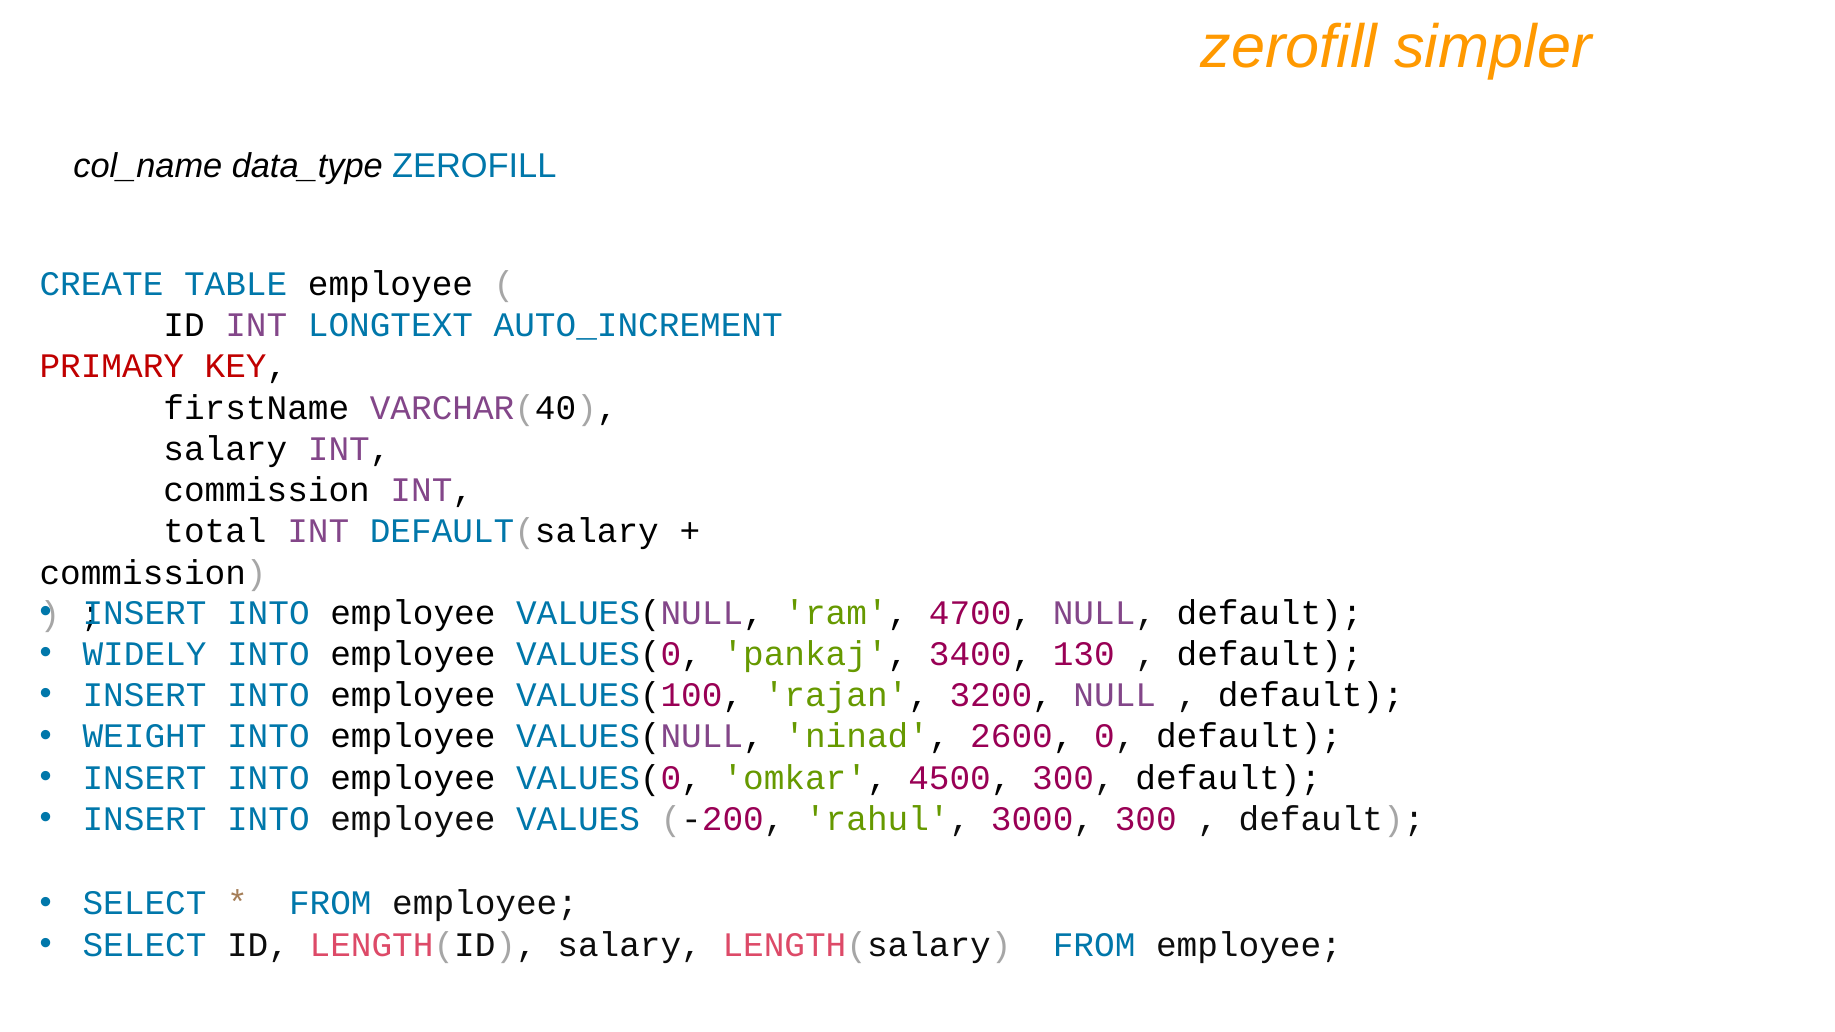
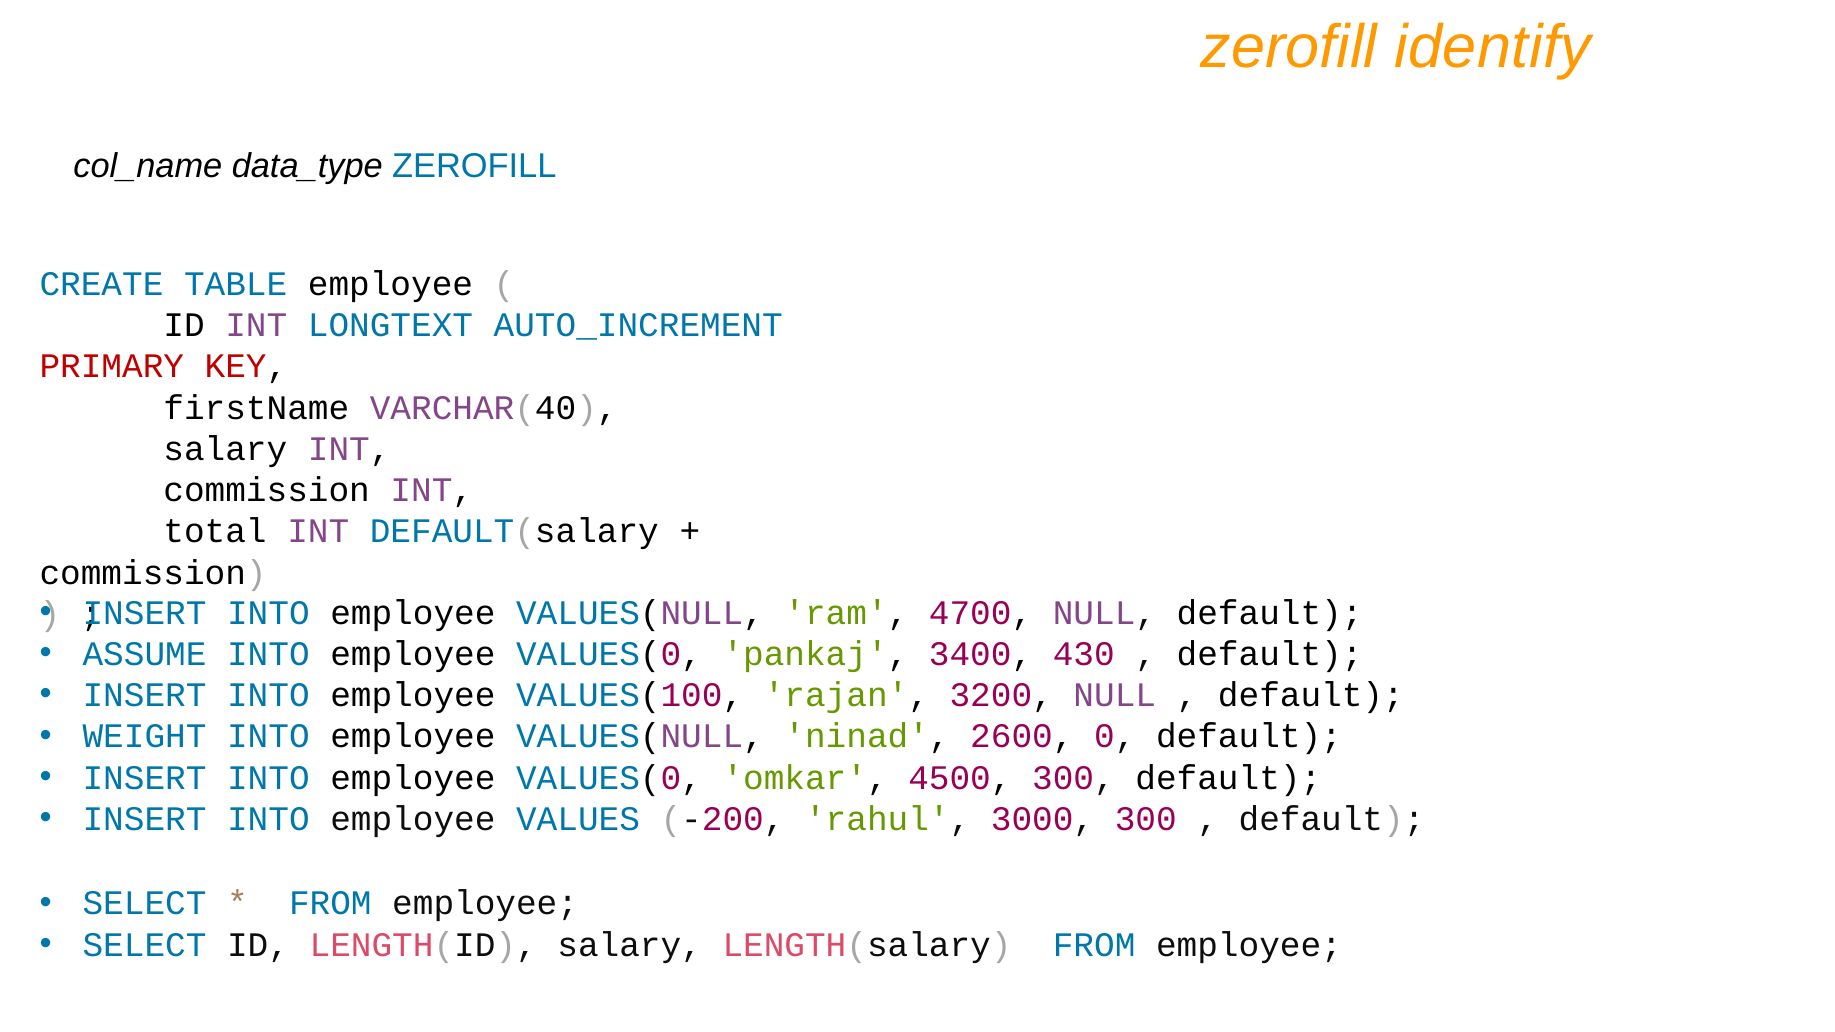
simpler: simpler -> identify (1493, 48)
WIDELY: WIDELY -> ASSUME (145, 654)
130: 130 -> 430 (1084, 654)
